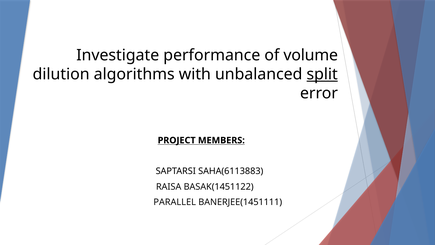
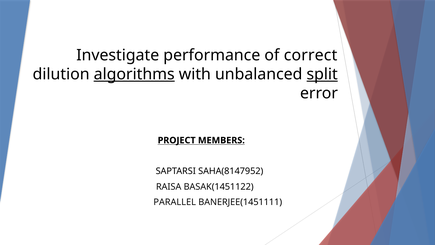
volume: volume -> correct (311, 55)
algorithms underline: none -> present (134, 74)
SAHA(6113883: SAHA(6113883 -> SAHA(8147952 (231, 171)
